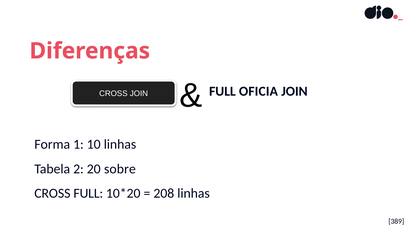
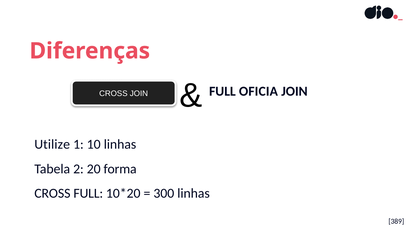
Forma: Forma -> Utilize (52, 145)
sobre: sobre -> forma (120, 169)
208: 208 -> 300 (164, 194)
